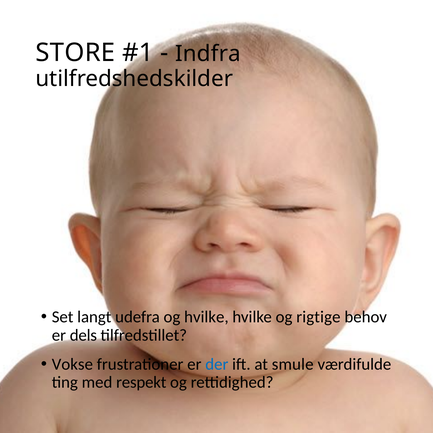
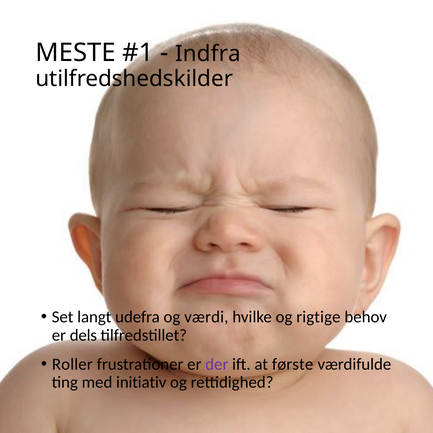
STORE: STORE -> MESTE (76, 53)
og hvilke: hvilke -> værdi (206, 317)
Vokse: Vokse -> Roller (72, 364)
der colour: blue -> purple (217, 364)
smule: smule -> første (293, 364)
respekt: respekt -> initiativ (141, 382)
